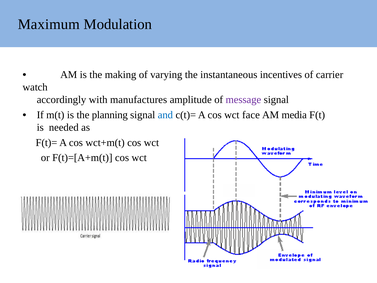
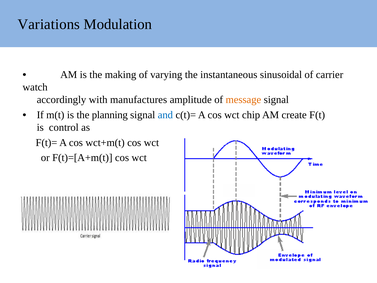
Maximum: Maximum -> Variations (49, 24)
incentives: incentives -> sinusoidal (281, 75)
message colour: purple -> orange (243, 100)
face: face -> chip (251, 115)
media: media -> create (294, 115)
needed: needed -> control (64, 127)
